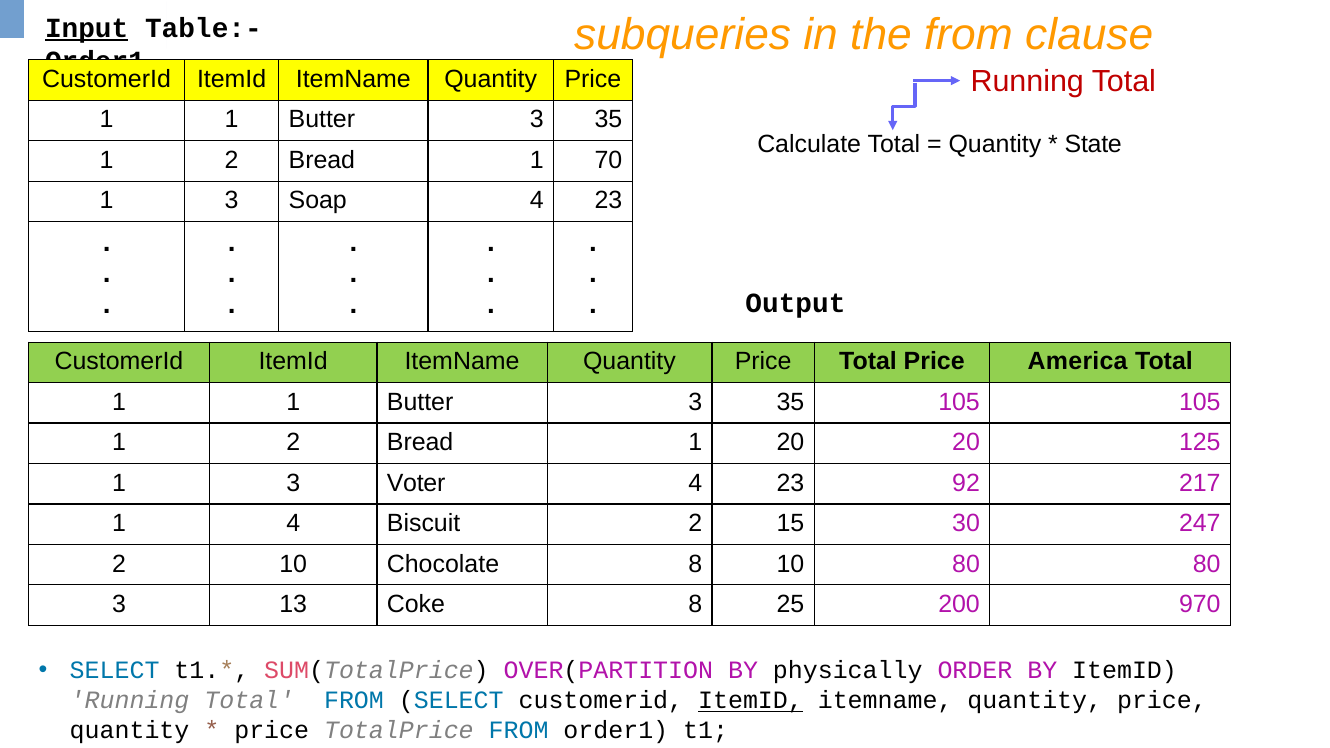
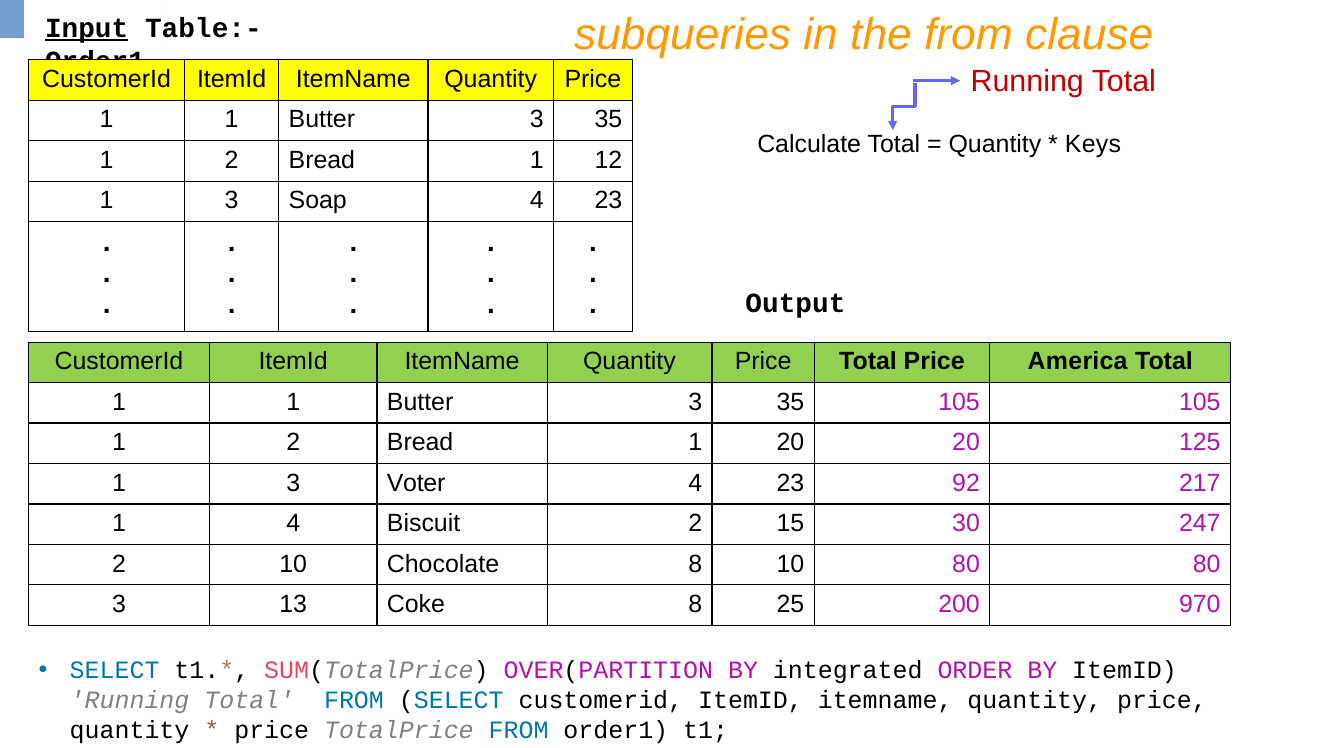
State: State -> Keys (1093, 144)
70: 70 -> 12 (608, 160)
physically: physically -> integrated (848, 671)
ItemID underline: present -> none (750, 701)
